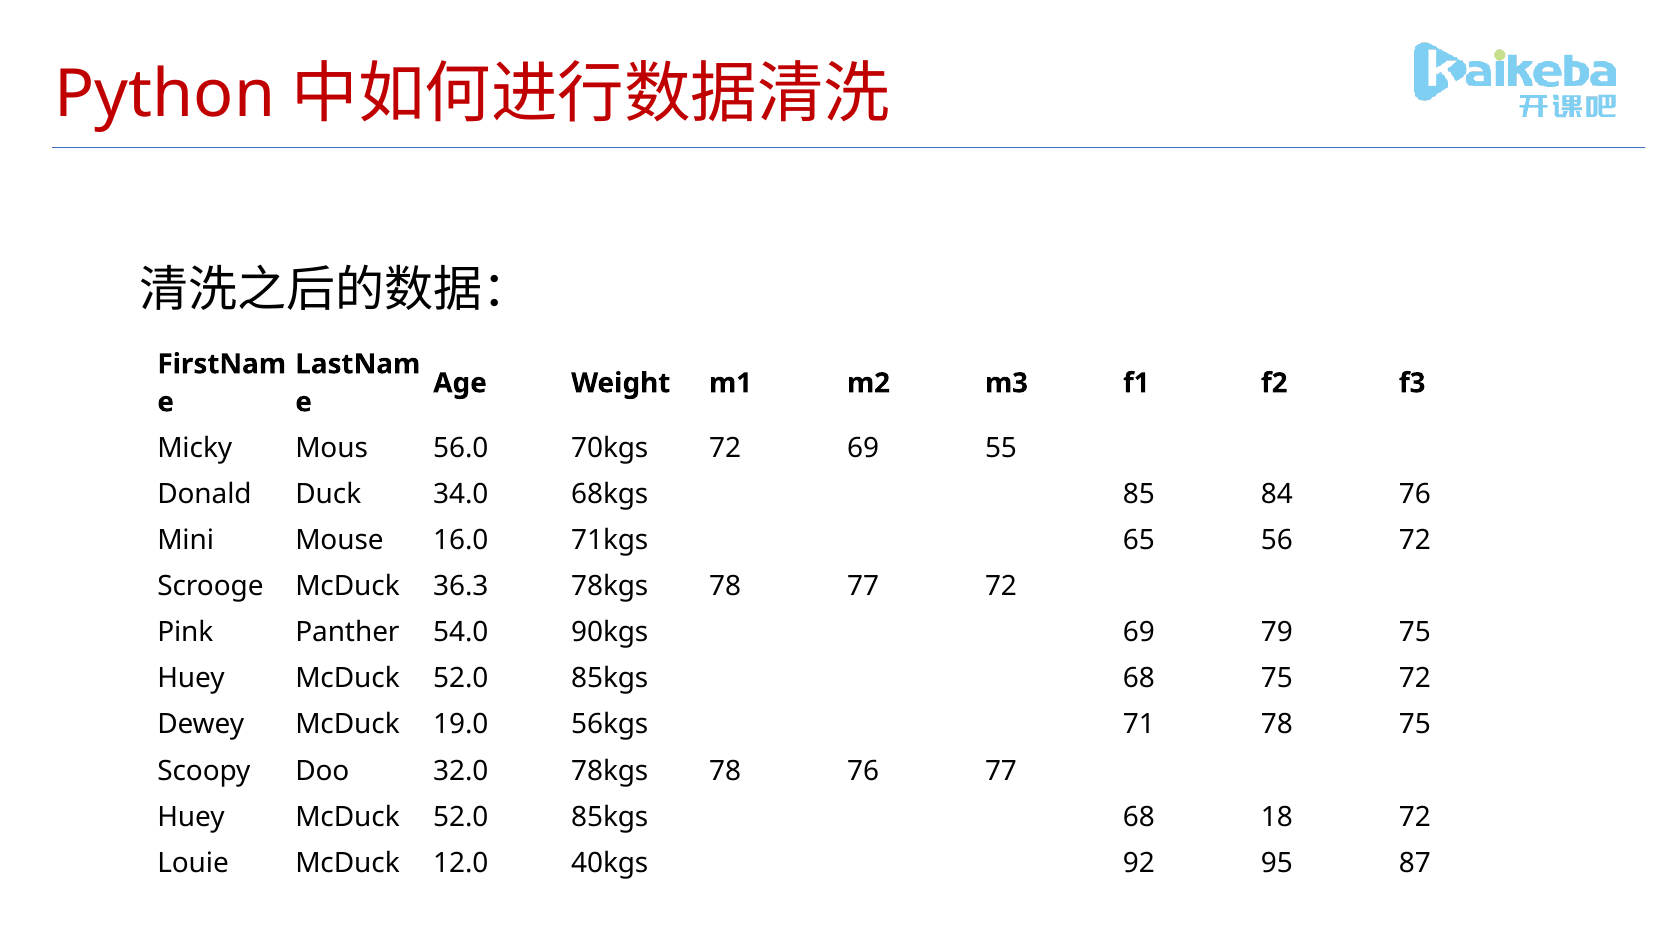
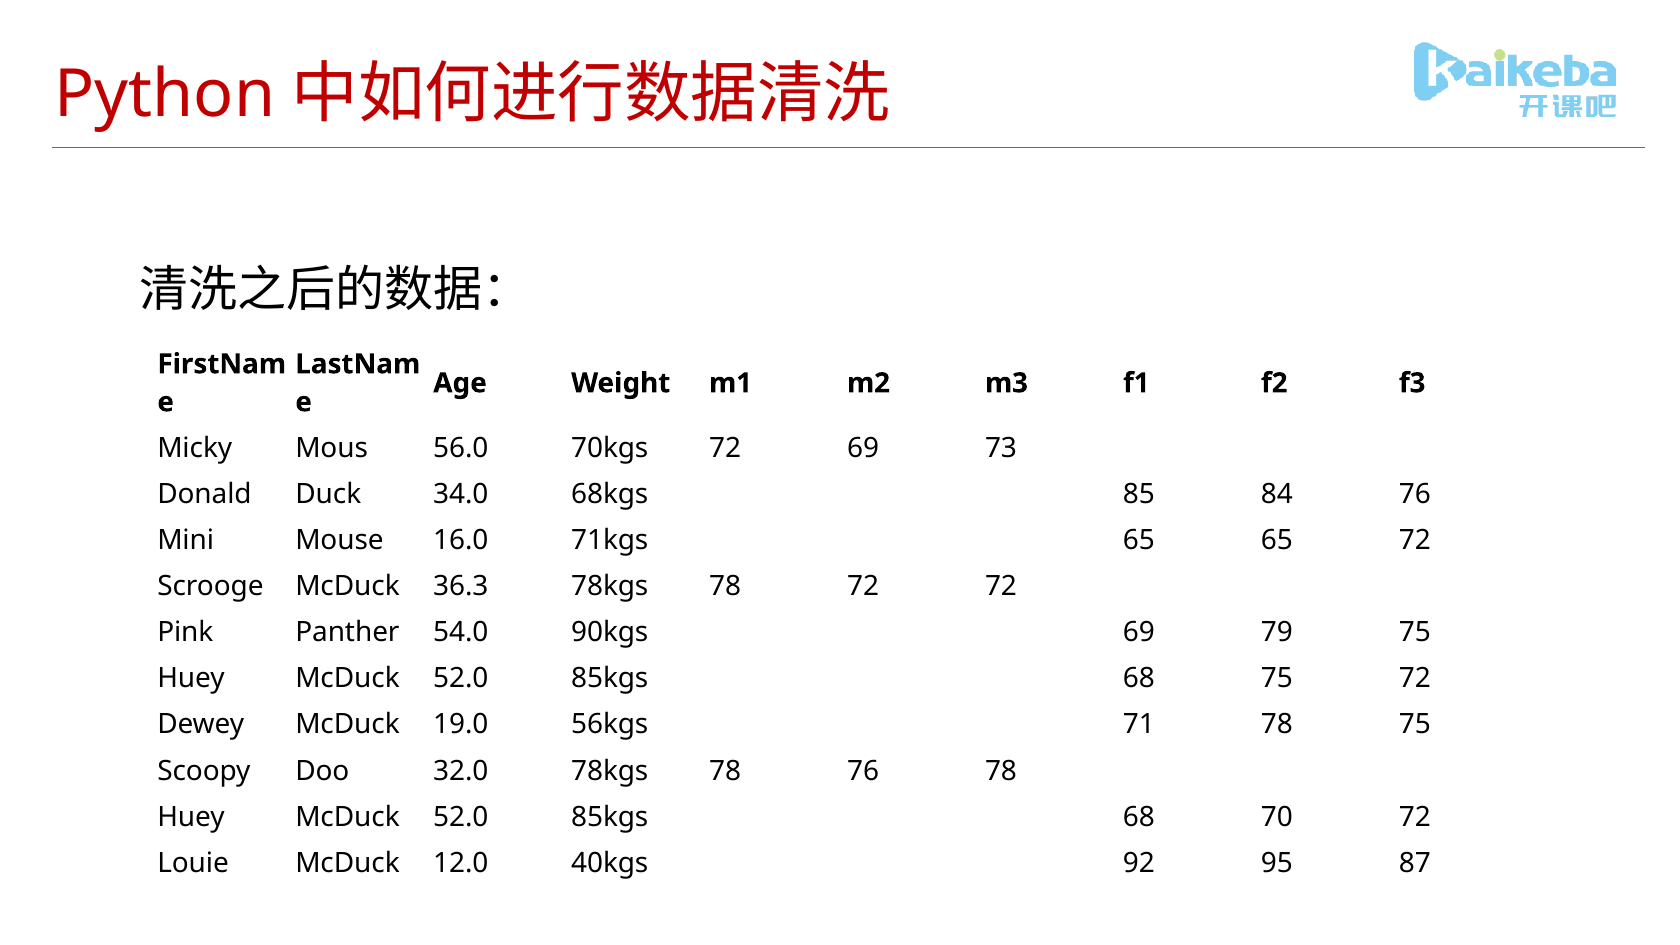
55: 55 -> 73 (1001, 448)
65 56: 56 -> 65 (1277, 540)
78 77: 77 -> 72 (863, 586)
76 77: 77 -> 78 (1001, 771)
18: 18 -> 70 (1277, 817)
